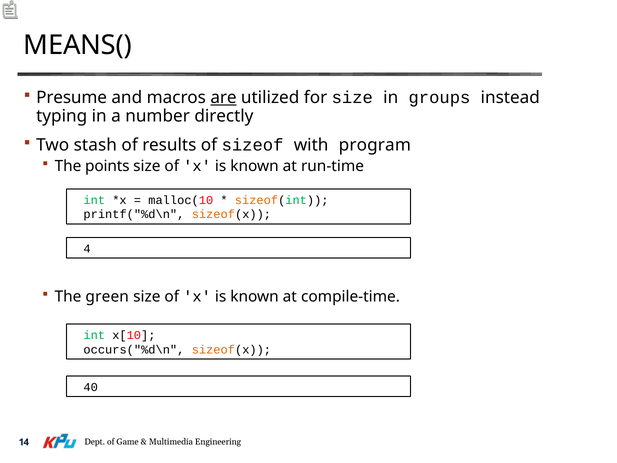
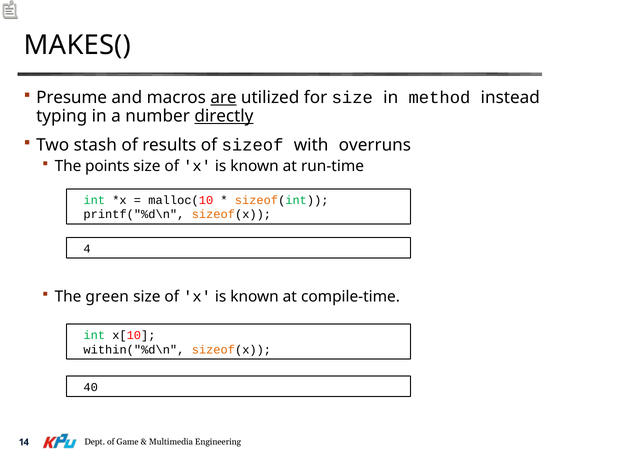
MEANS(: MEANS( -> MAKES( (77, 45)
groups: groups -> method (439, 98)
directly underline: none -> present (224, 116)
program: program -> overruns (375, 145)
occurs("%d\n: occurs("%d\n -> within("%d\n (134, 349)
